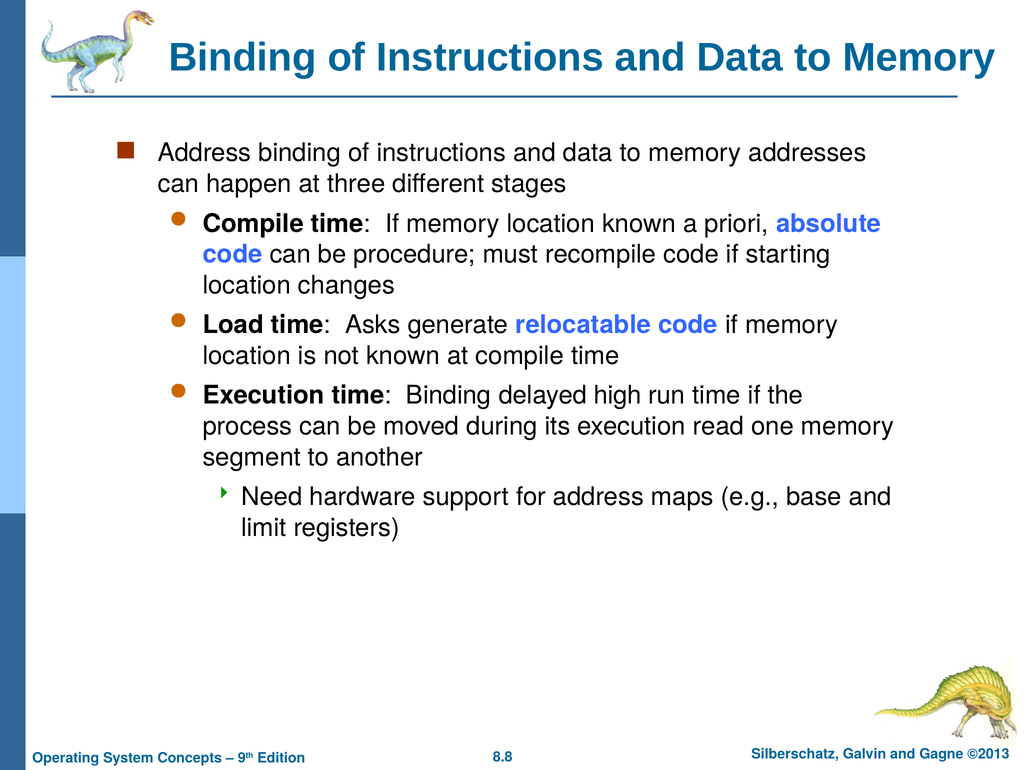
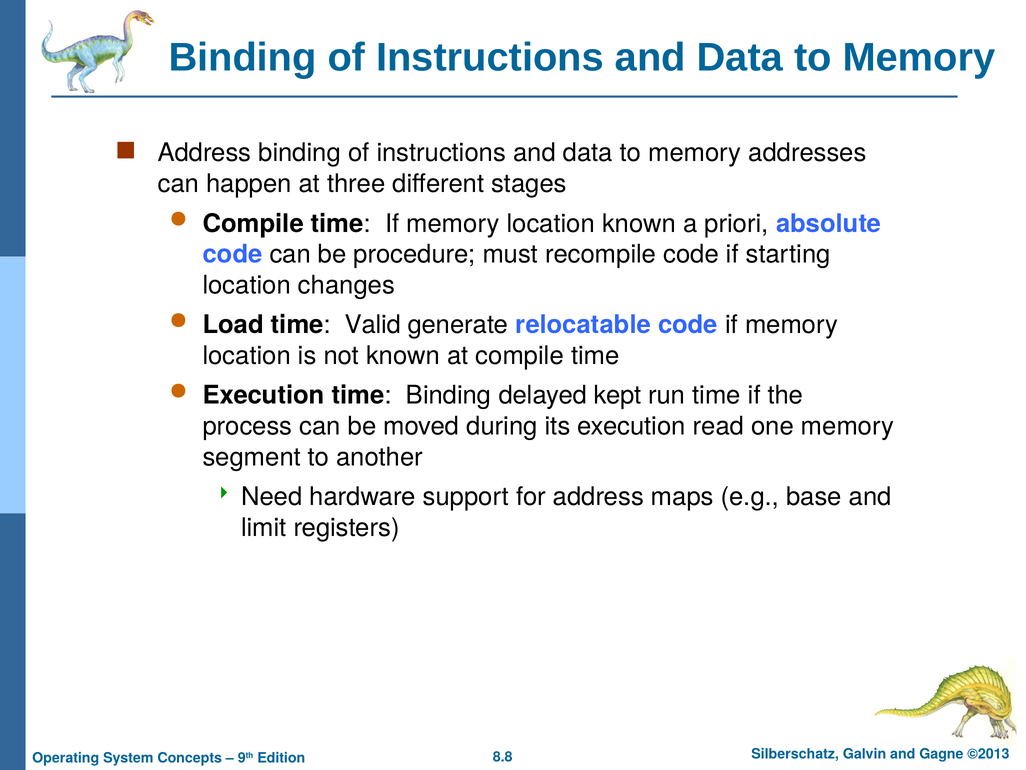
Asks: Asks -> Valid (373, 325)
high: high -> kept (618, 395)
